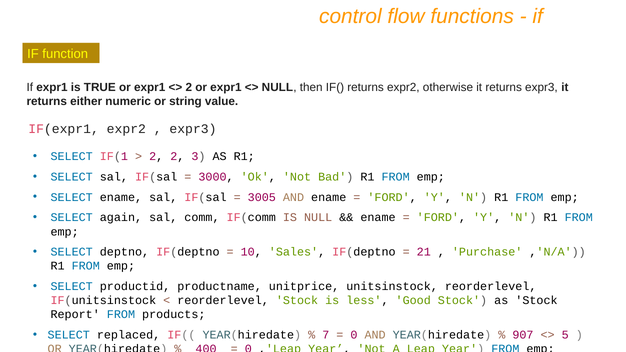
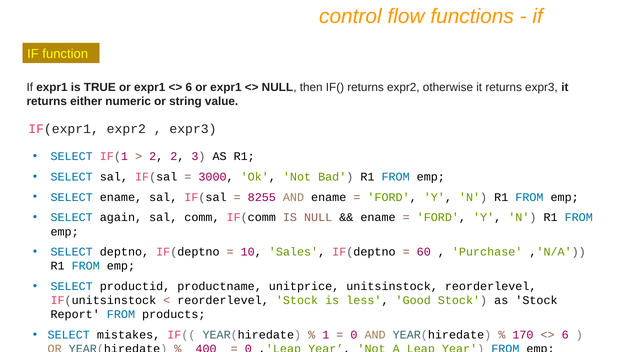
2: 2 -> 6 (189, 87)
3005: 3005 -> 8255 (262, 197)
21: 21 -> 60 (424, 252)
replaced: replaced -> mistakes (129, 335)
7: 7 -> 1 (326, 335)
907: 907 -> 170 (523, 335)
5: 5 -> 6 (565, 335)
